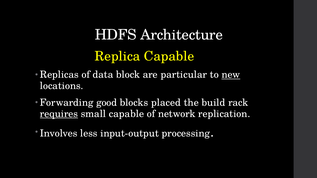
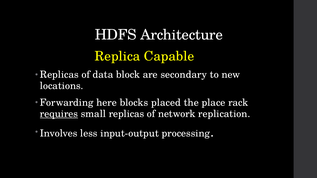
particular: particular -> secondary (184, 75)
new underline: present -> none (231, 75)
good: good -> here (107, 103)
build: build -> place (213, 103)
small capable: capable -> replicas (127, 114)
